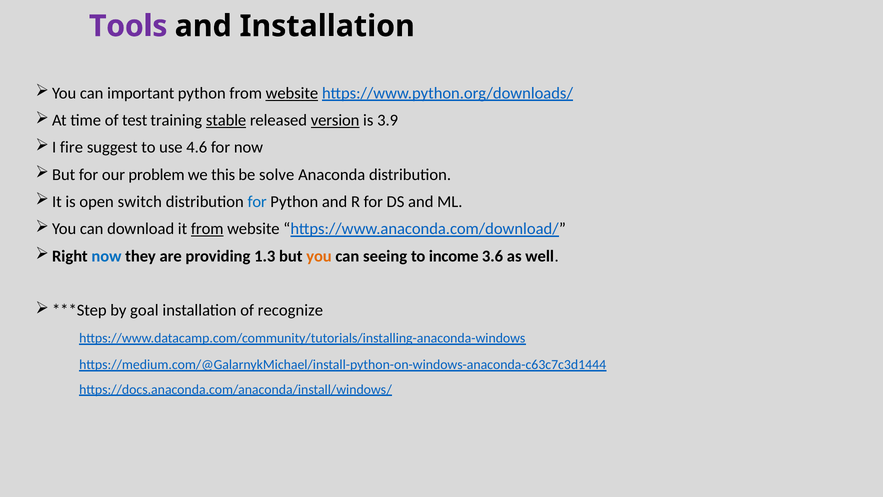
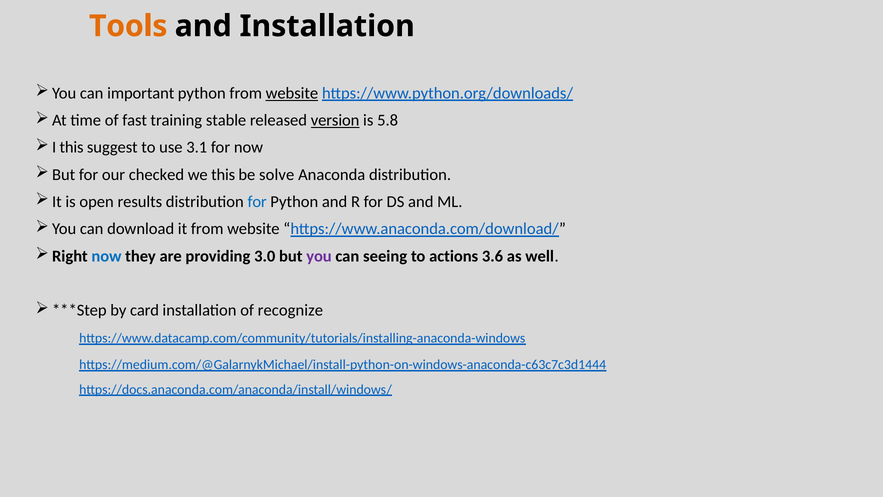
Tools colour: purple -> orange (128, 26)
test: test -> fast (135, 120)
stable underline: present -> none (226, 120)
3.9: 3.9 -> 5.8 (388, 120)
I fire: fire -> this (72, 147)
4.6: 4.6 -> 3.1 (197, 147)
problem: problem -> checked (156, 174)
switch: switch -> results (140, 202)
from underline: present -> none (207, 229)
1.3: 1.3 -> 3.0 (265, 256)
you colour: orange -> purple (319, 256)
income: income -> actions (454, 256)
goal: goal -> card (145, 310)
